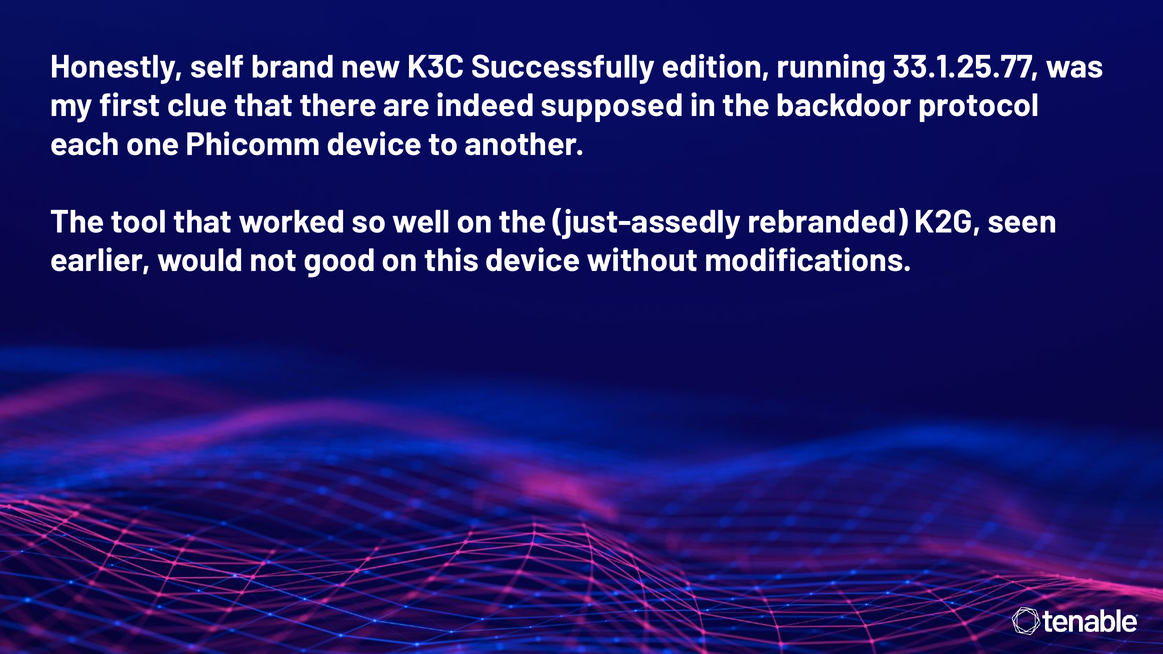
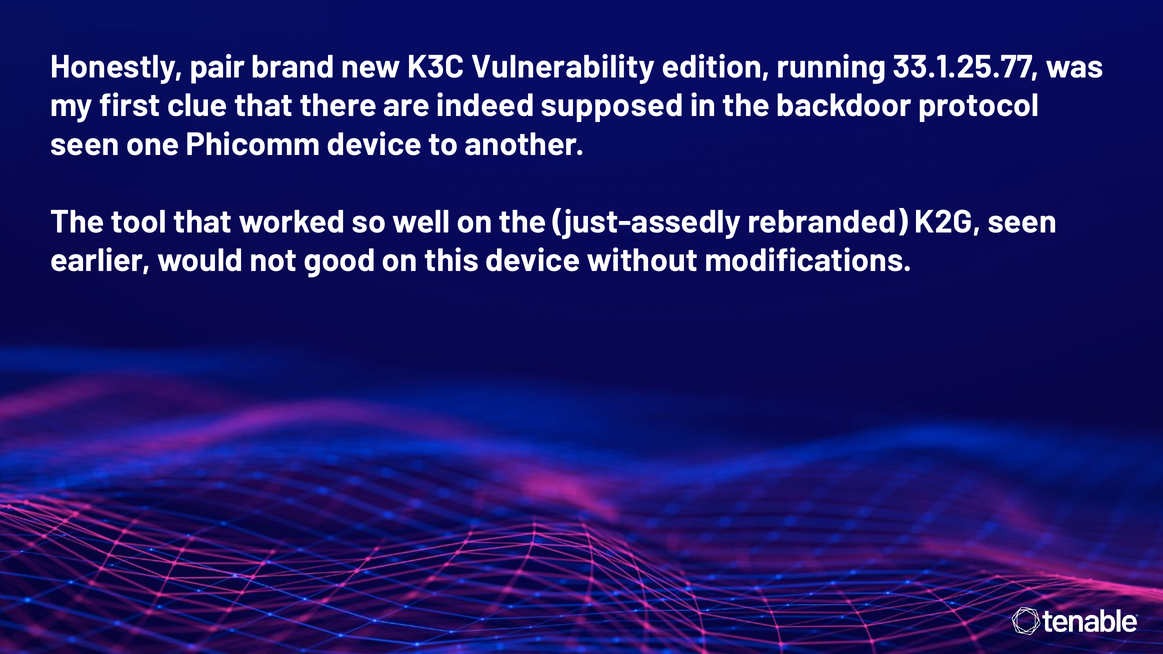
self: self -> pair (217, 67)
Successfully: Successfully -> Vulnerability (563, 67)
each: each -> seen (85, 145)
